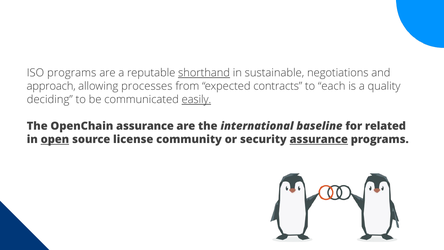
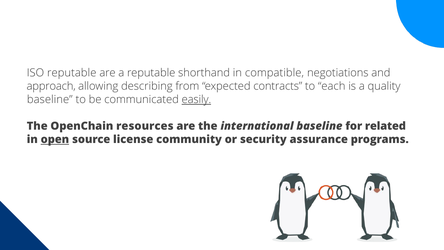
ISO programs: programs -> reputable (72, 73)
shorthand underline: present -> none (204, 73)
sustainable: sustainable -> compatible (274, 73)
processes: processes -> describing (147, 86)
deciding: deciding -> baseline (50, 99)
OpenChain assurance: assurance -> resources (145, 126)
assurance underline: present -> none (319, 139)
